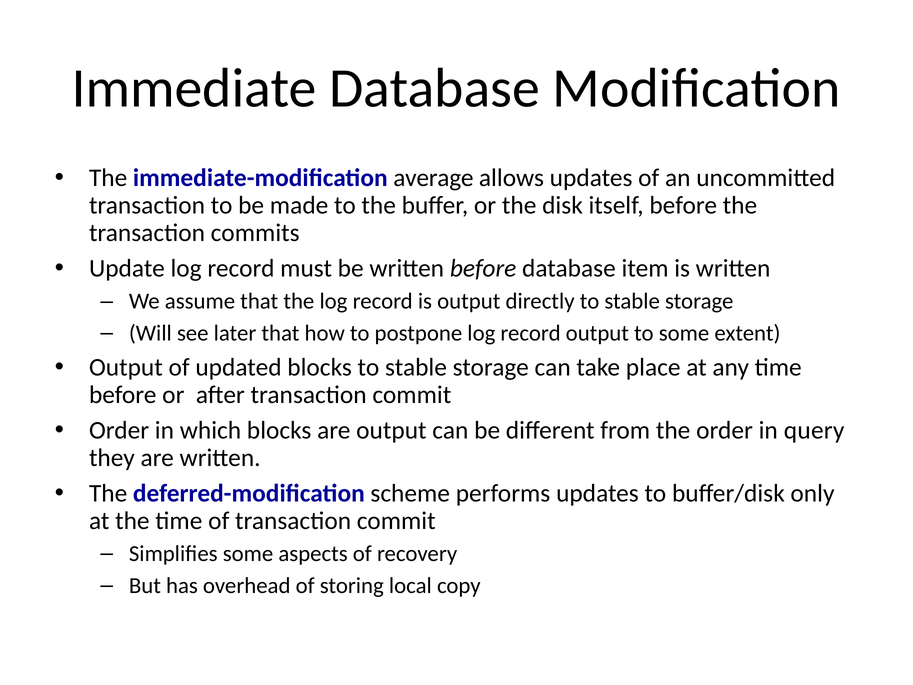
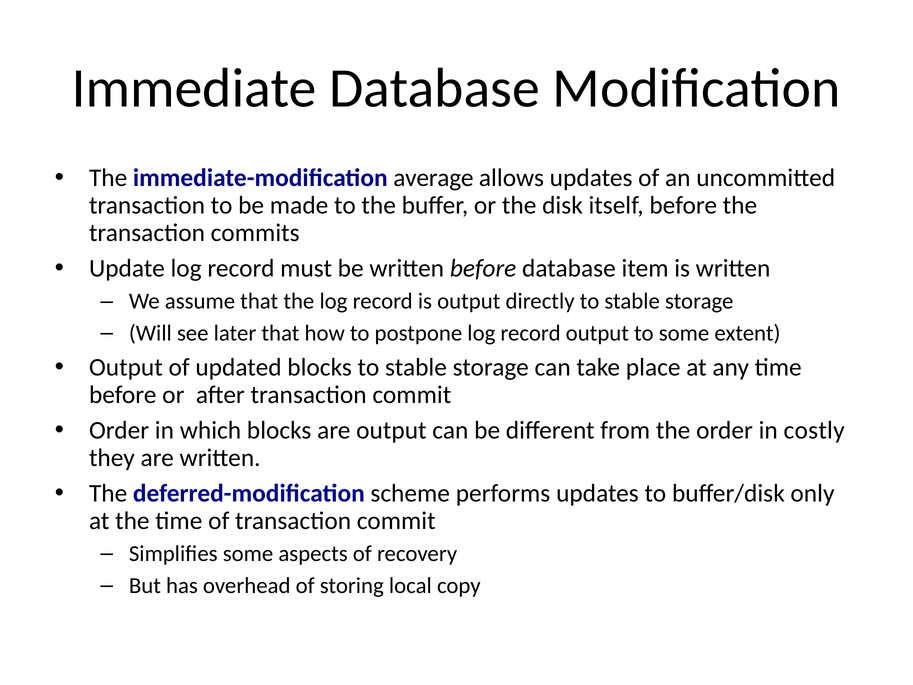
query: query -> costly (814, 430)
